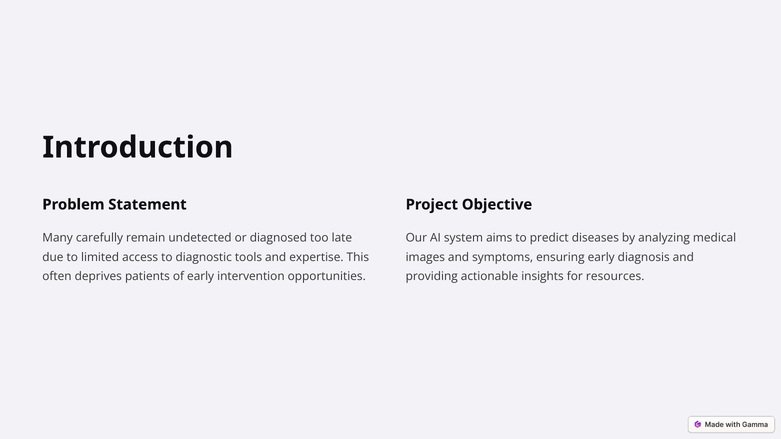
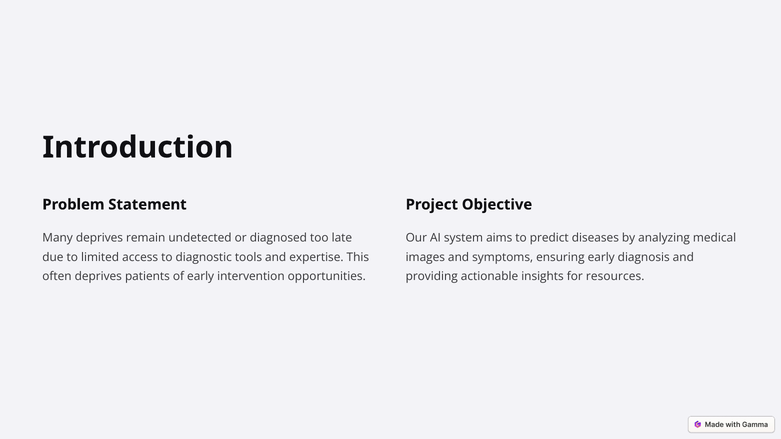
Many carefully: carefully -> deprives (99, 238)
